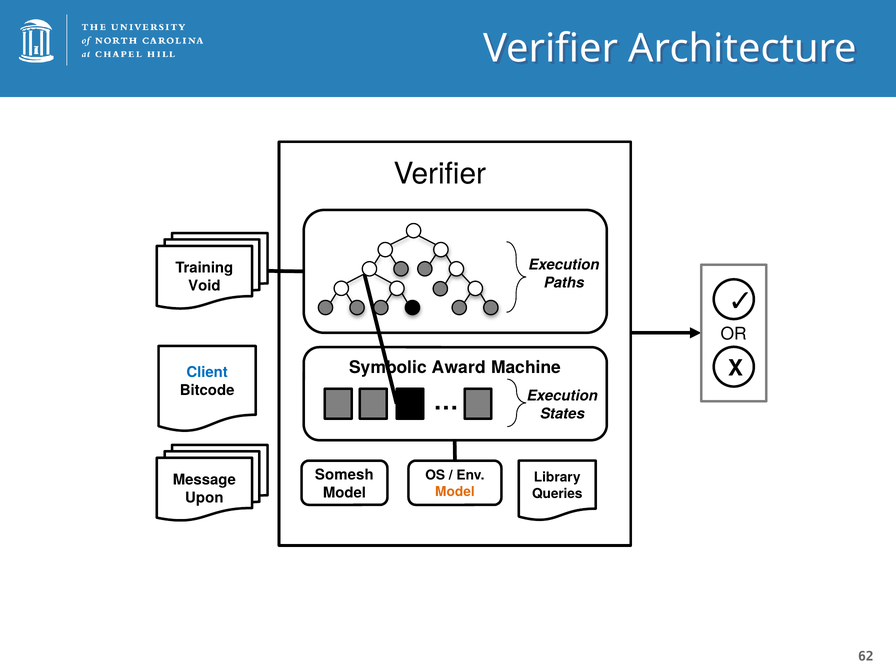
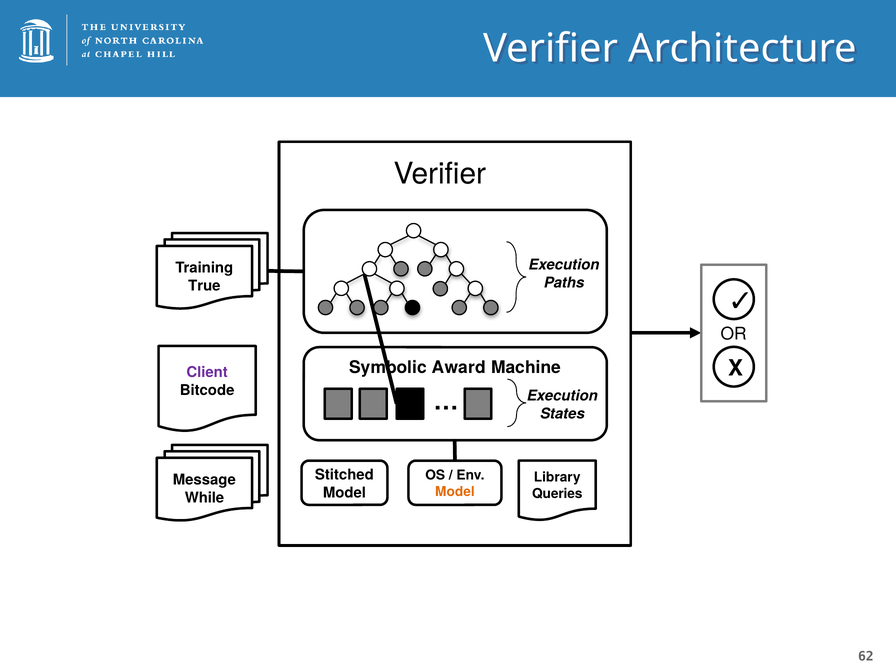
Void: Void -> True (204, 286)
Client colour: blue -> purple (207, 372)
Somesh: Somesh -> Stitched (344, 475)
Upon: Upon -> While (204, 498)
